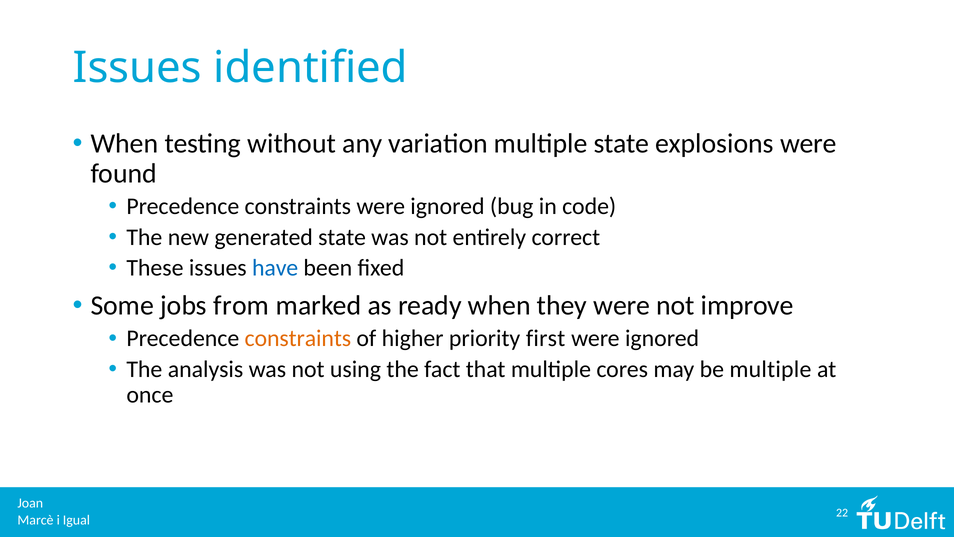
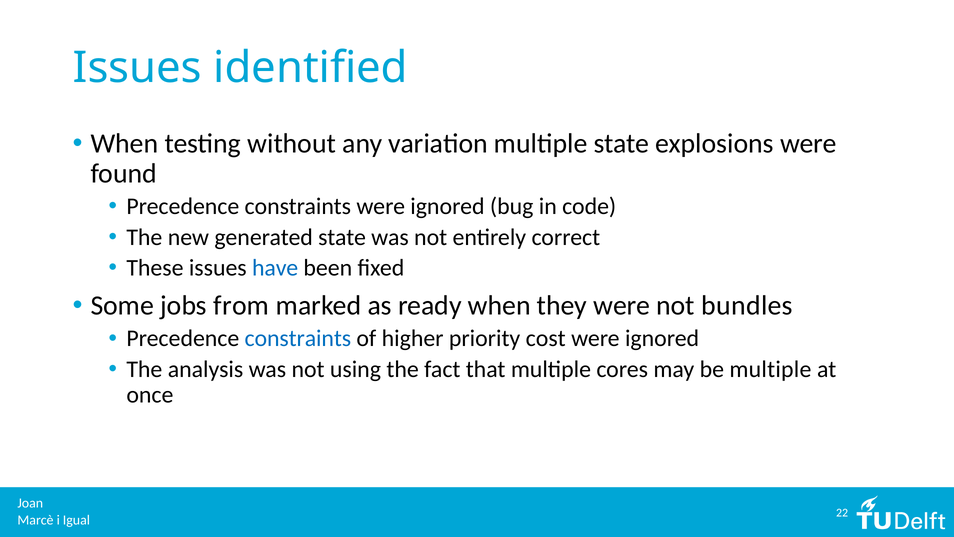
improve: improve -> bundles (747, 305)
constraints colour: orange -> blue (298, 338)
first: first -> cost (546, 338)
